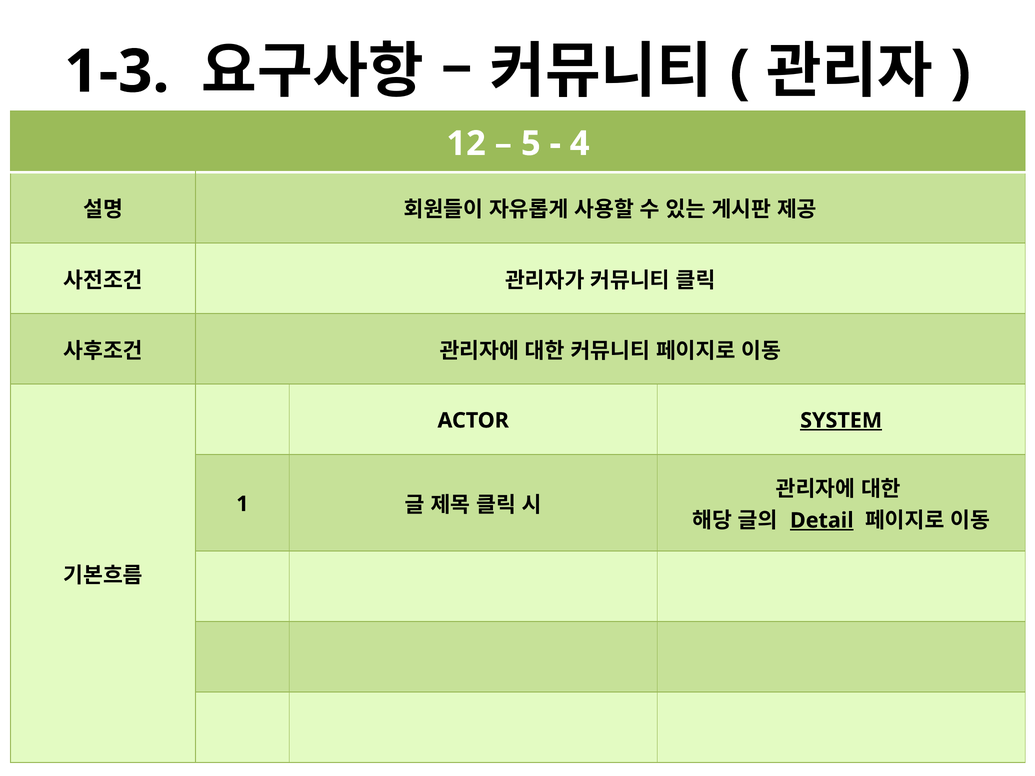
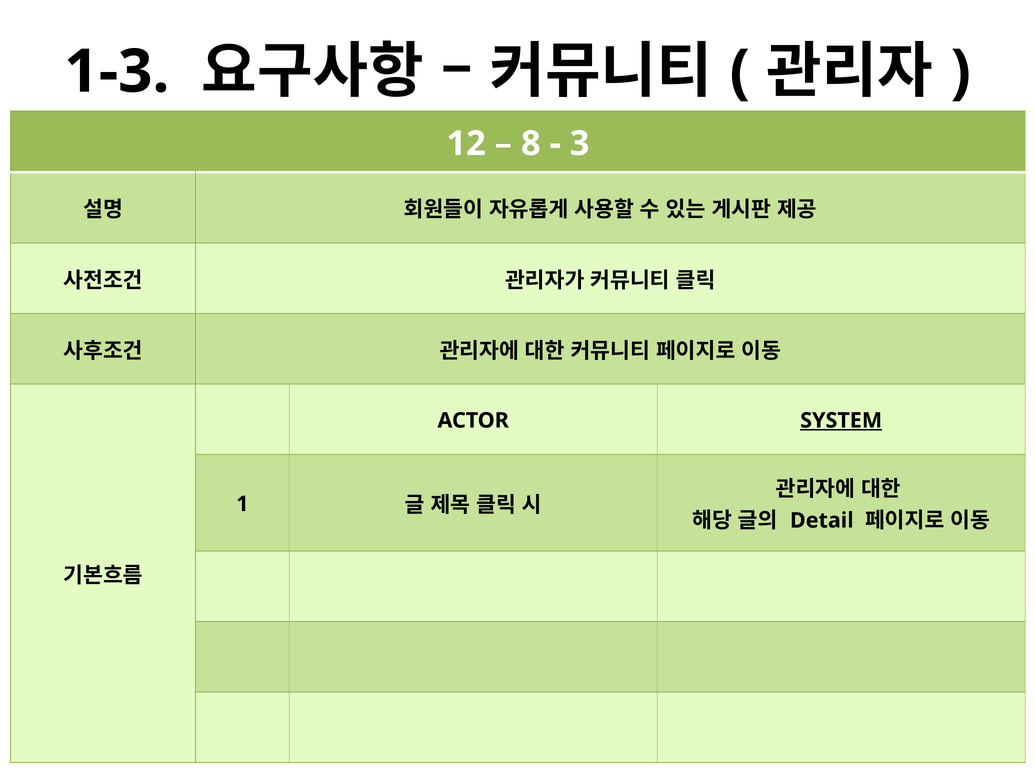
5: 5 -> 8 (531, 144)
4: 4 -> 3 (580, 144)
Detail underline: present -> none (822, 521)
